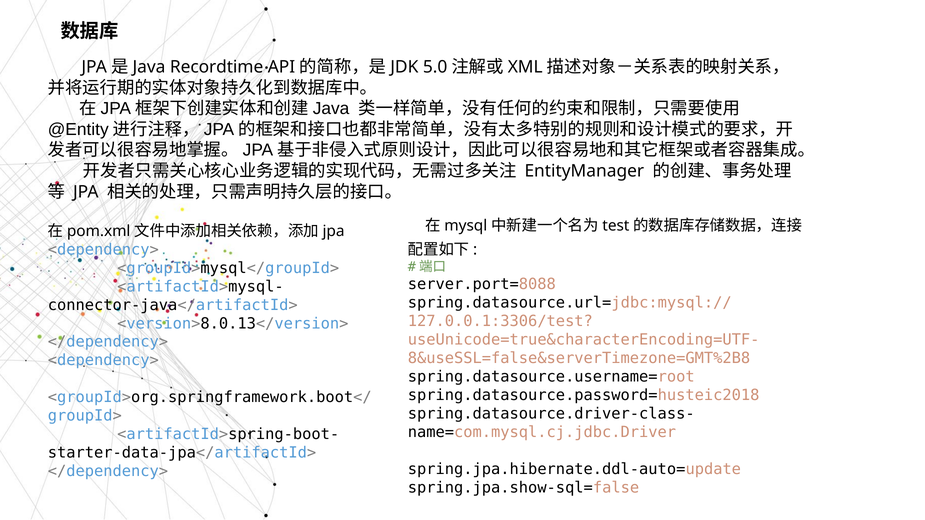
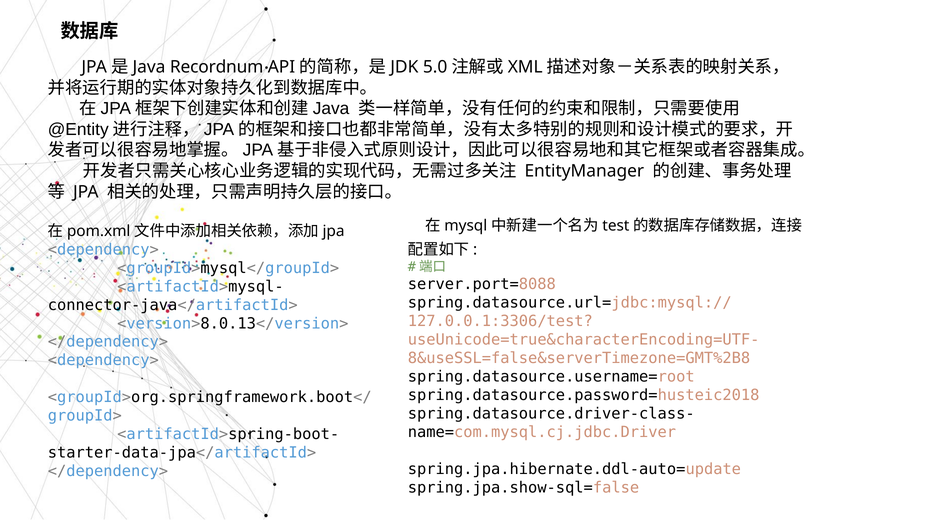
Recordtime: Recordtime -> Recordnum (217, 67)
